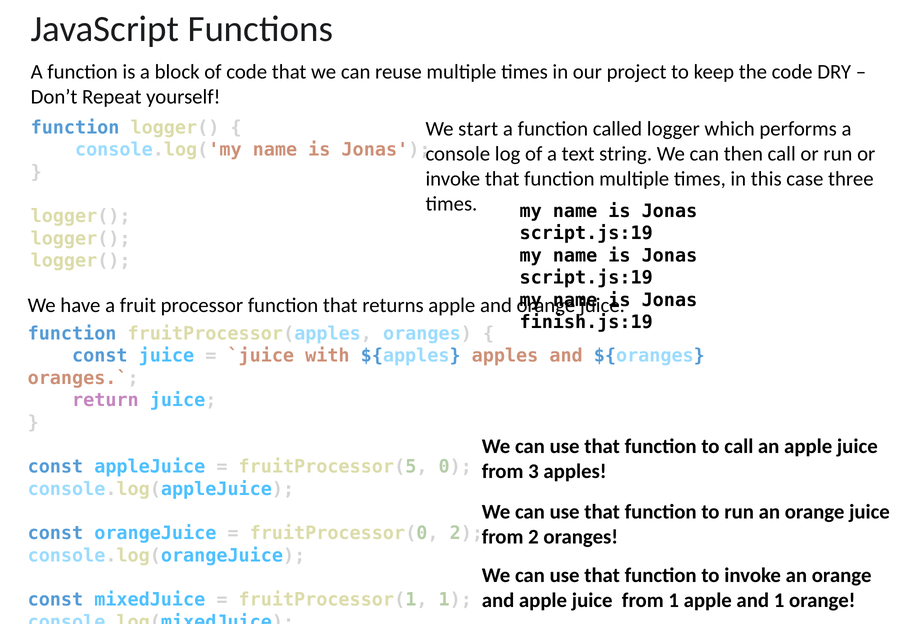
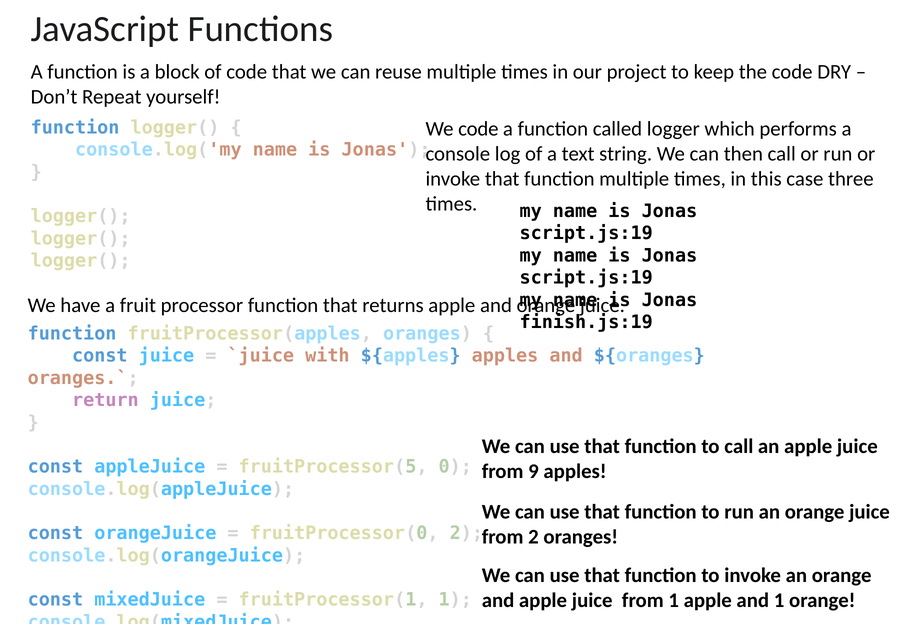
We start: start -> code (478, 129)
3: 3 -> 9 (533, 472)
